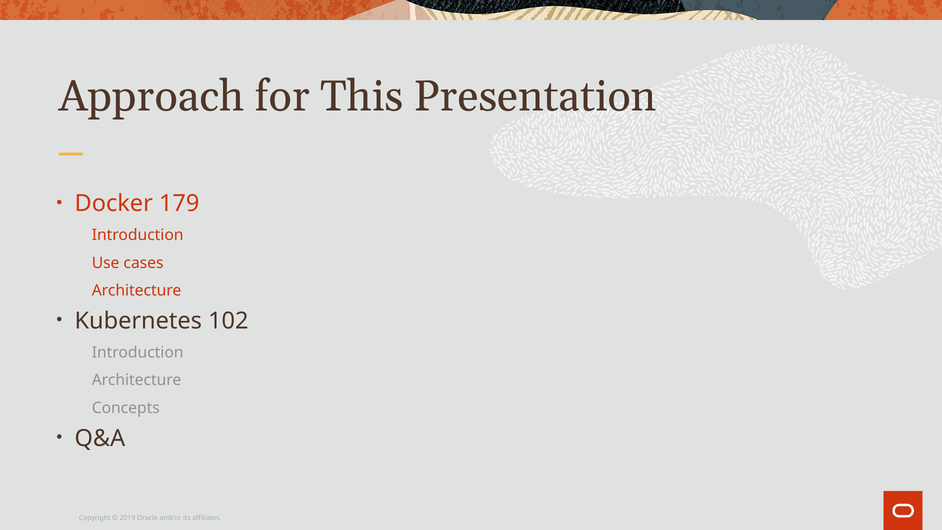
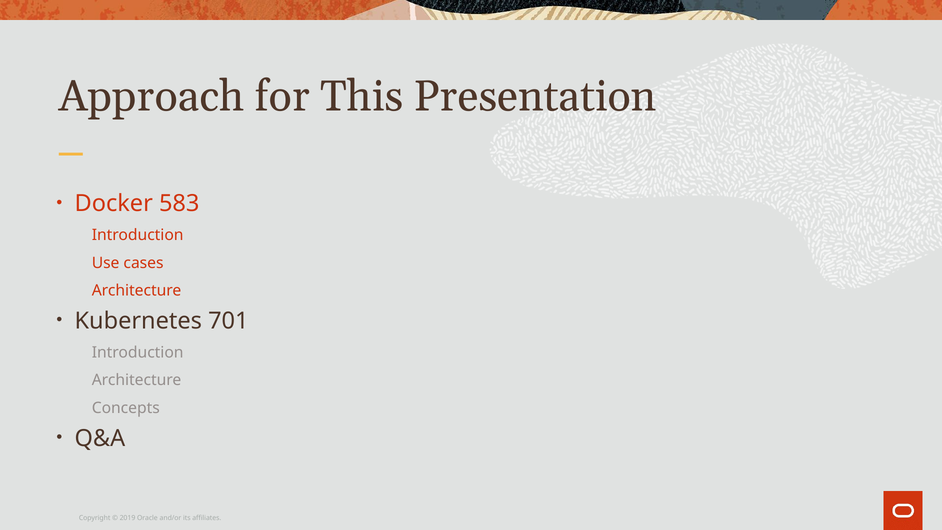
179: 179 -> 583 (179, 203)
102: 102 -> 701 (228, 321)
